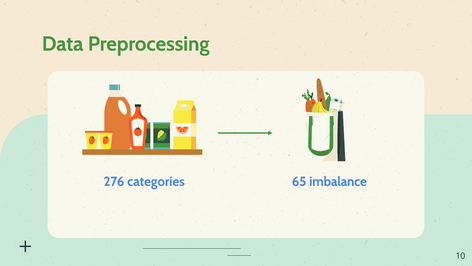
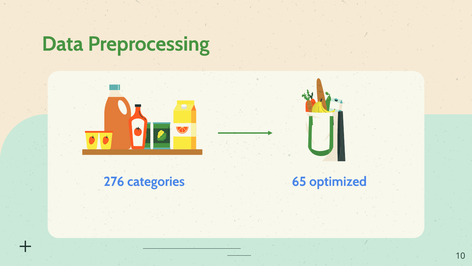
imbalance: imbalance -> optimized (338, 181)
